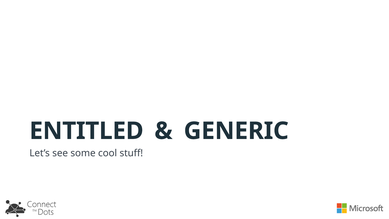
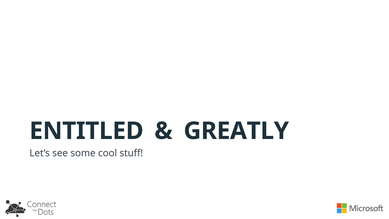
GENERIC: GENERIC -> GREATLY (236, 131)
